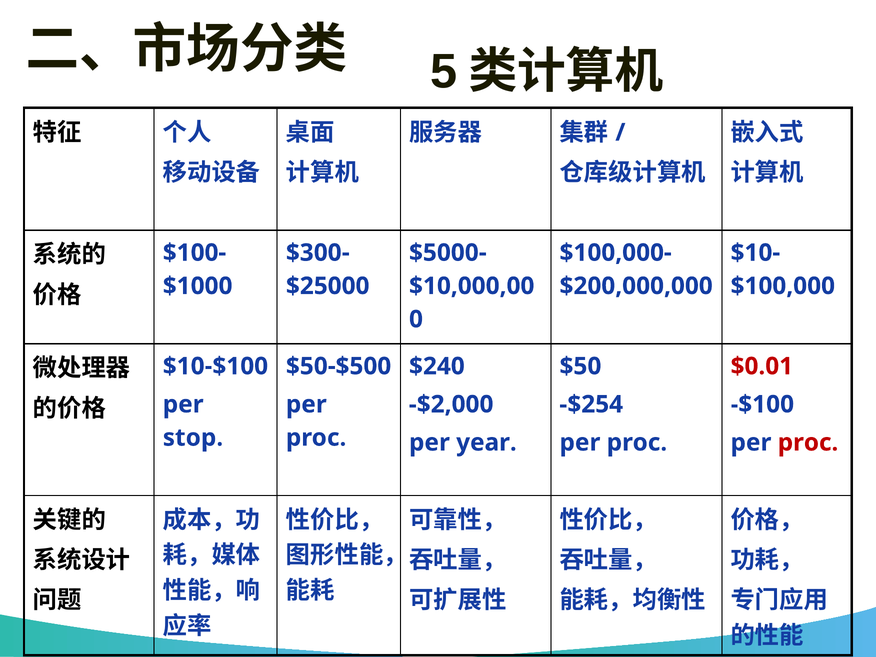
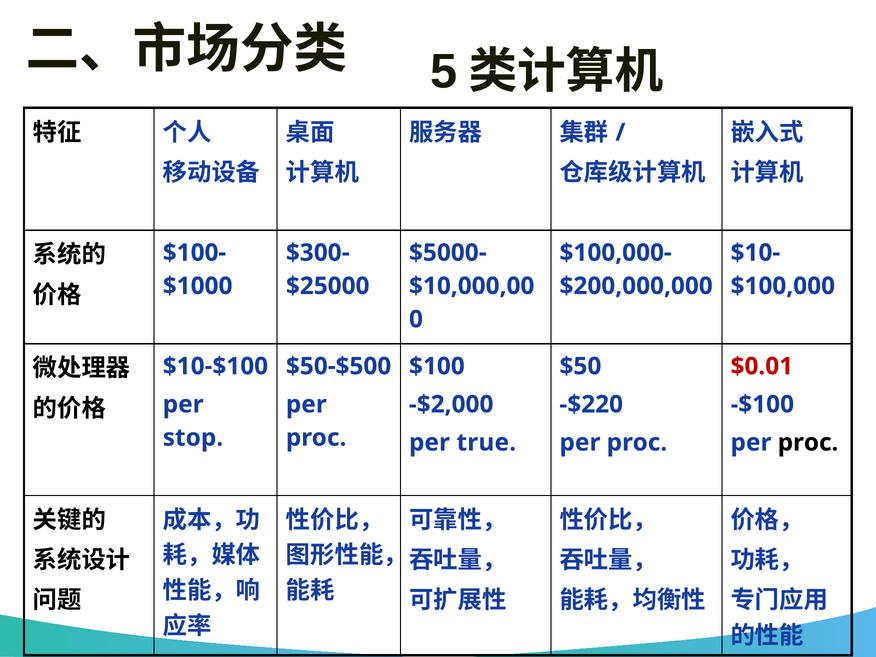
$240: $240 -> $100 (437, 366)
-$254: -$254 -> -$220 (591, 404)
year: year -> true (486, 443)
proc colour: red -> black (808, 443)
